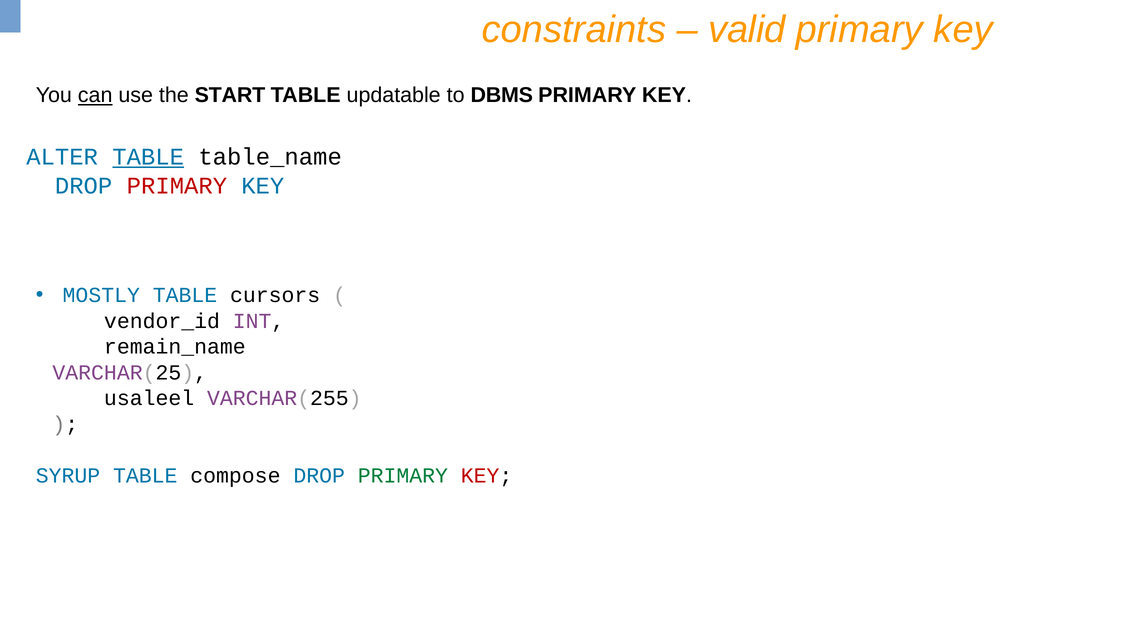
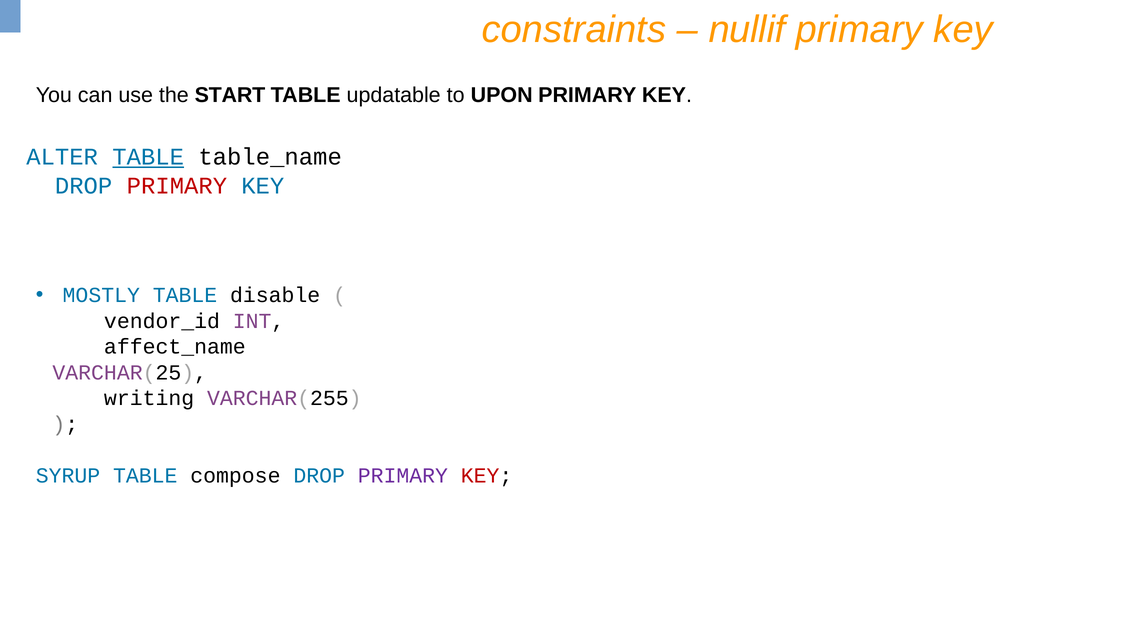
valid: valid -> nullif (747, 30)
can underline: present -> none (95, 95)
DBMS: DBMS -> UPON (502, 95)
cursors: cursors -> disable (275, 295)
remain_name: remain_name -> affect_name (175, 347)
usaleel: usaleel -> writing (149, 398)
PRIMARY colour: green -> purple (403, 476)
